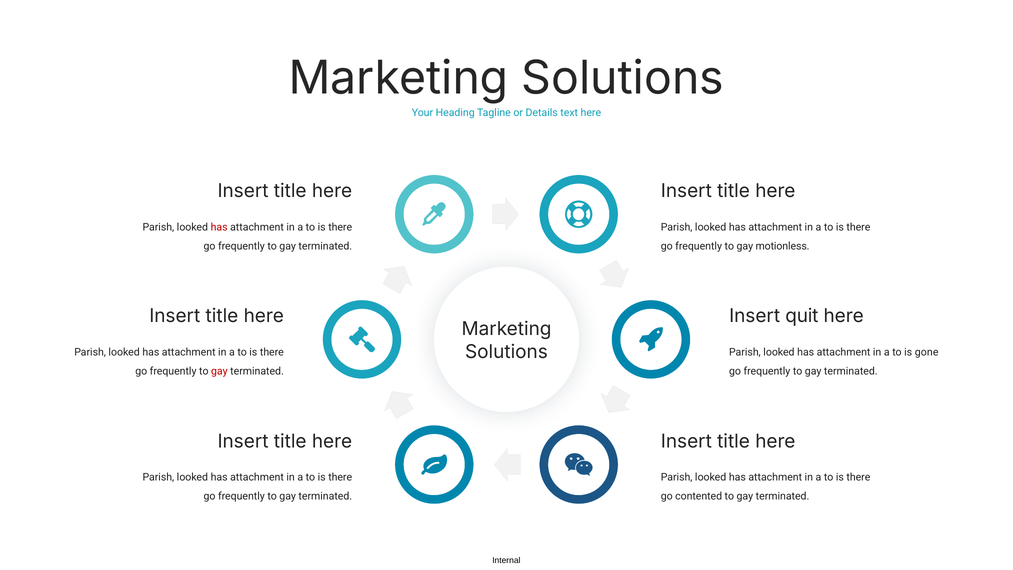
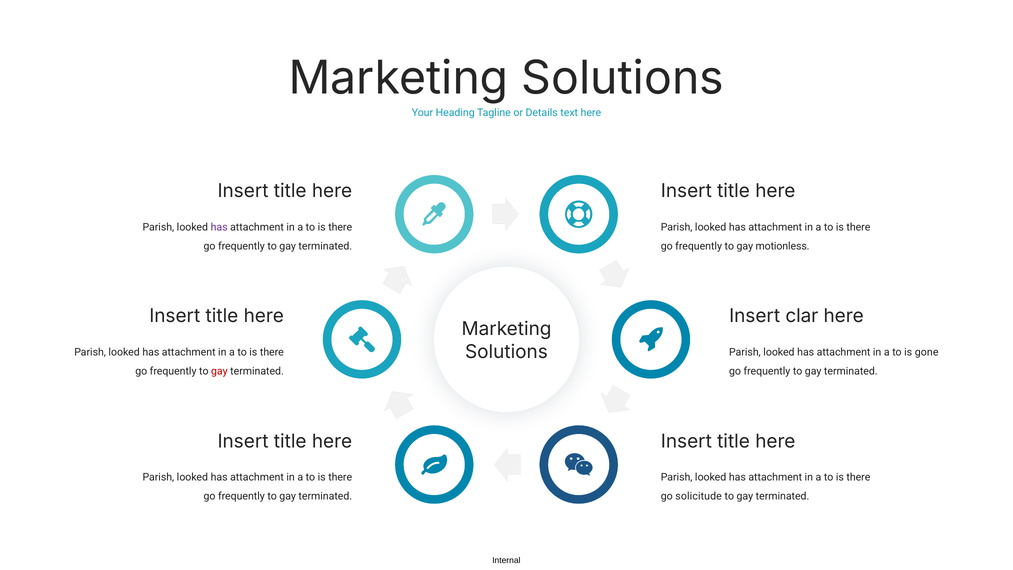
has colour: red -> purple (219, 227)
quit: quit -> clar (802, 316)
contented: contented -> solicitude (699, 496)
